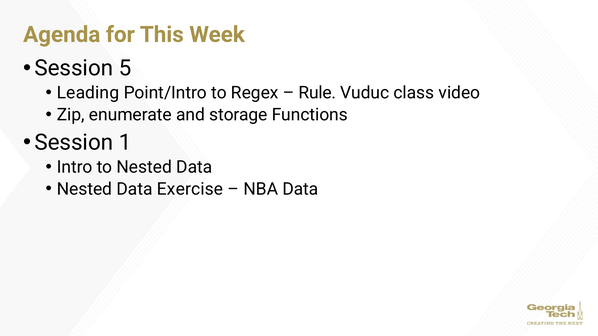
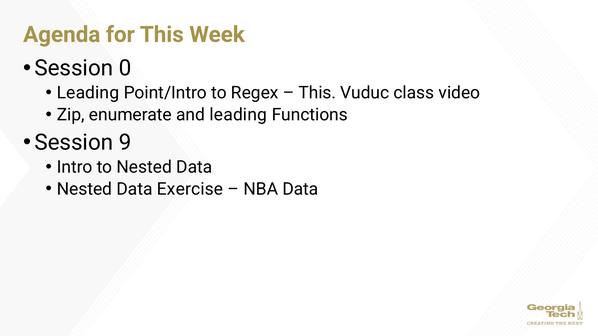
5: 5 -> 0 (125, 68)
Rule: Rule -> This (317, 93)
and storage: storage -> leading (238, 115)
1: 1 -> 9 (125, 143)
